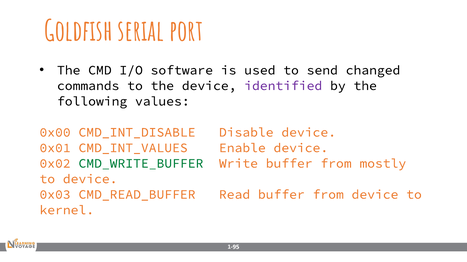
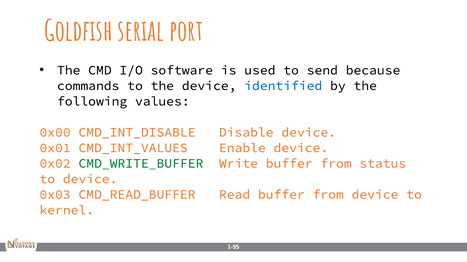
changed: changed -> because (373, 70)
identified colour: purple -> blue (283, 86)
mostly: mostly -> status (383, 164)
